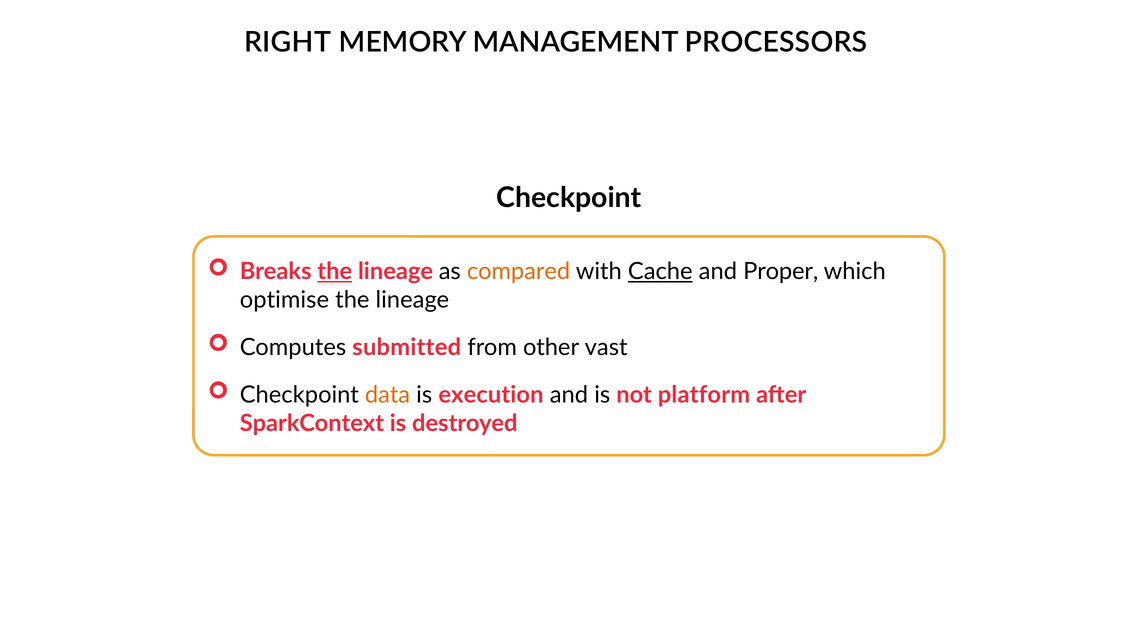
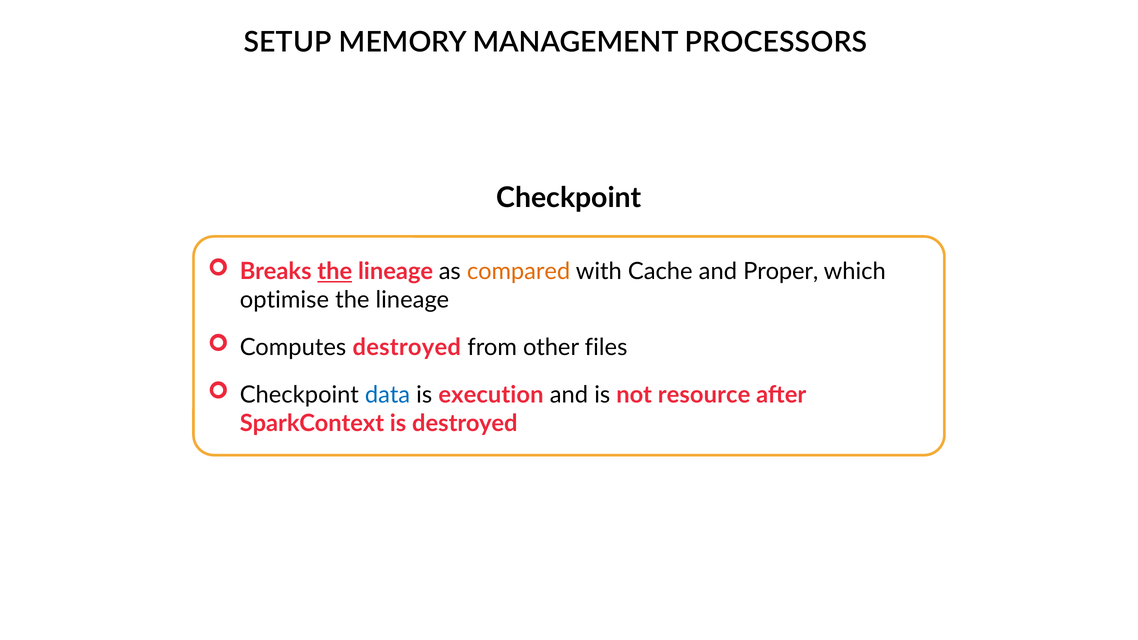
RIGHT: RIGHT -> SETUP (288, 42)
Cache underline: present -> none (660, 272)
Computes submitted: submitted -> destroyed (407, 347)
vast: vast -> files (606, 347)
data colour: orange -> blue (388, 395)
platform: platform -> resource (704, 395)
